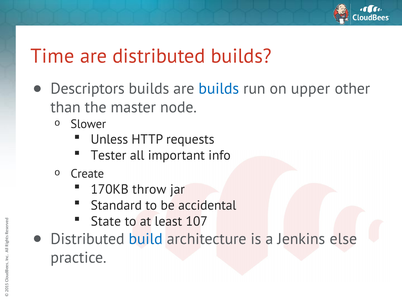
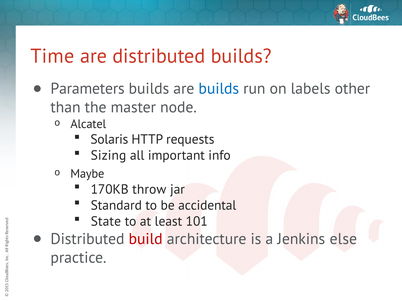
Descriptors: Descriptors -> Parameters (88, 89)
upper: upper -> labels (311, 89)
Slower: Slower -> Alcatel (88, 124)
Unless: Unless -> Solaris (109, 140)
Tester: Tester -> Sizing (108, 156)
Create: Create -> Maybe (87, 174)
107: 107 -> 101 (197, 222)
build colour: blue -> red (146, 239)
